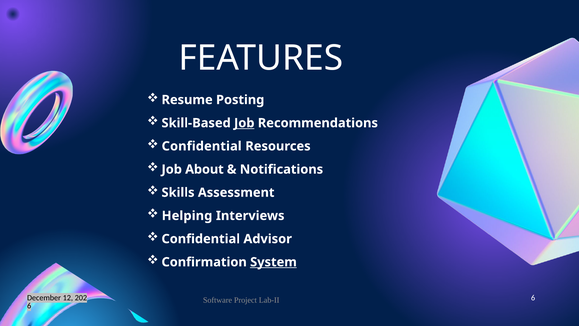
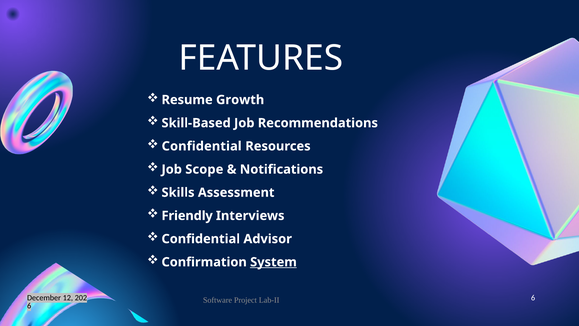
Posting: Posting -> Growth (240, 100)
Job underline: present -> none (244, 123)
About: About -> Scope (204, 169)
Helping: Helping -> Friendly (187, 216)
